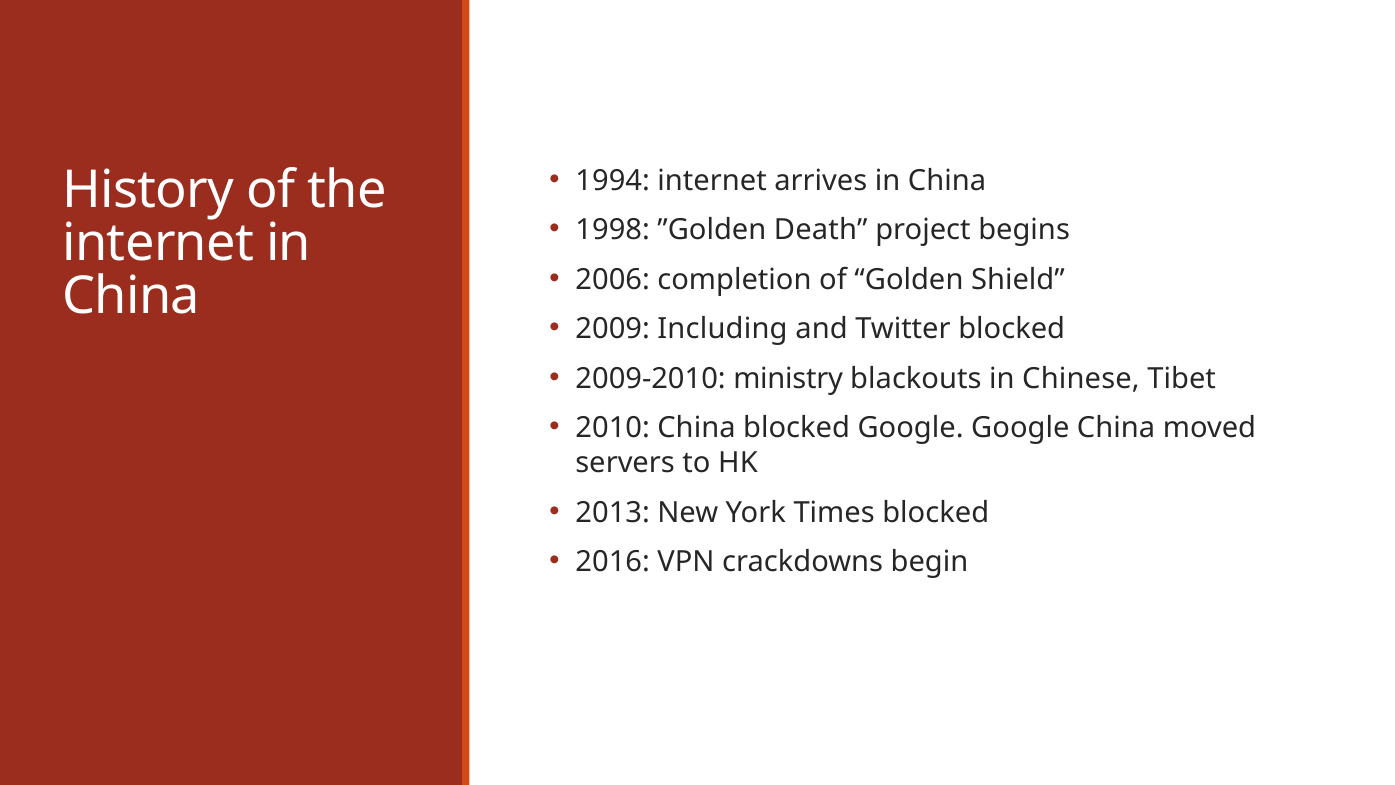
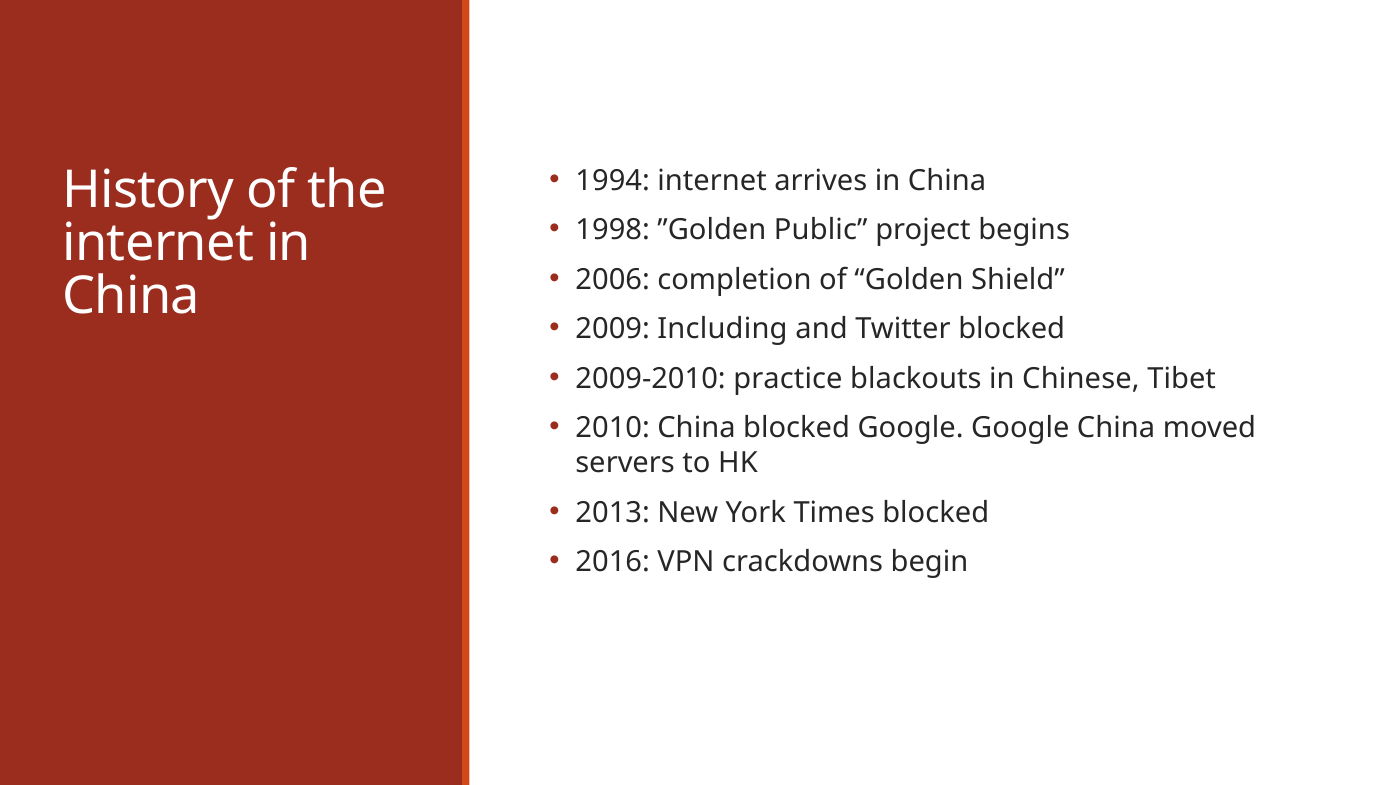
Death: Death -> Public (821, 230)
ministry: ministry -> practice (788, 378)
